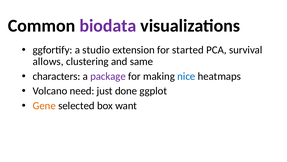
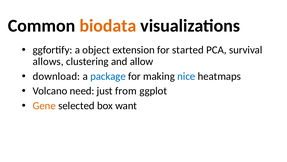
biodata colour: purple -> orange (108, 26)
studio: studio -> object (96, 50)
same: same -> allow (142, 61)
characters: characters -> download (56, 76)
package colour: purple -> blue (108, 76)
done: done -> from (126, 91)
